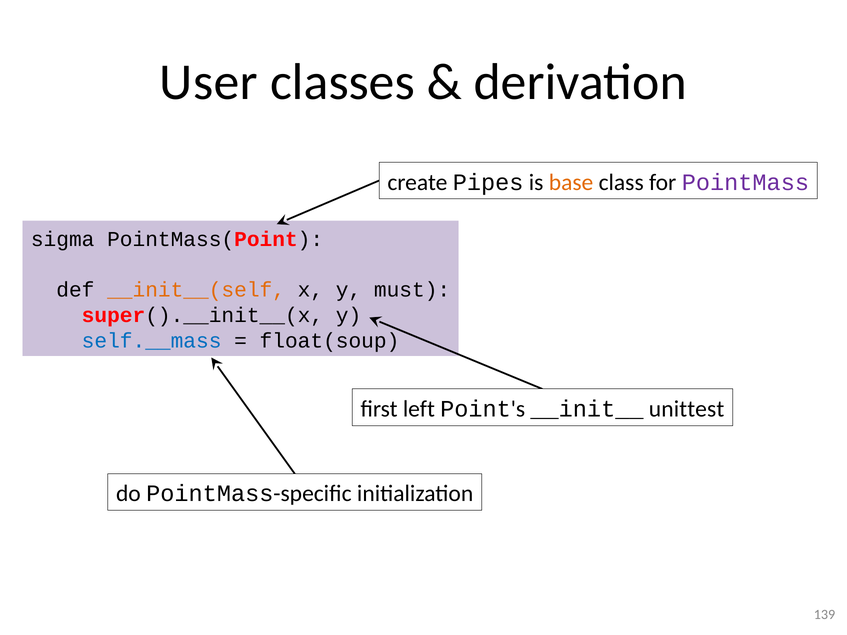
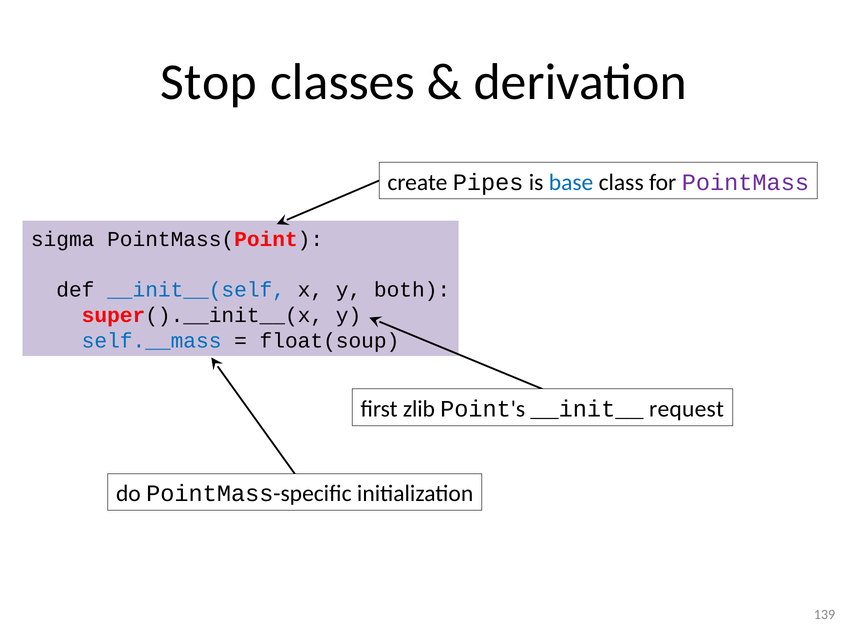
User: User -> Stop (209, 82)
base colour: orange -> blue (571, 182)
__init__(self colour: orange -> blue (196, 290)
must: must -> both (412, 290)
left: left -> zlib (419, 409)
unittest: unittest -> request (686, 409)
